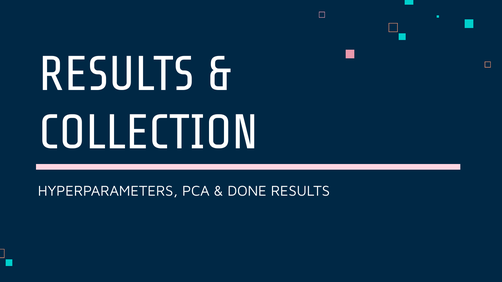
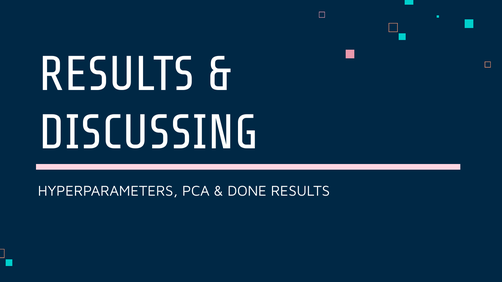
COLLECTION: COLLECTION -> DISCUSSING (149, 133)
